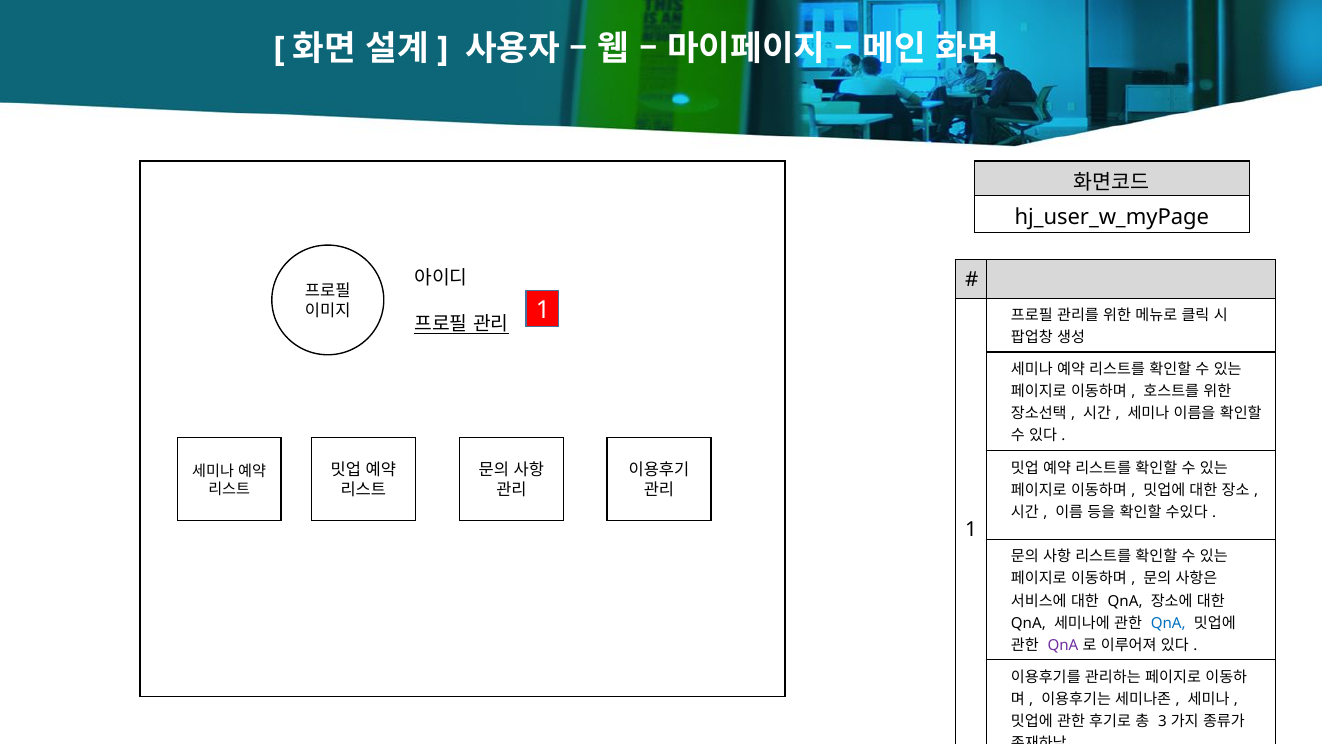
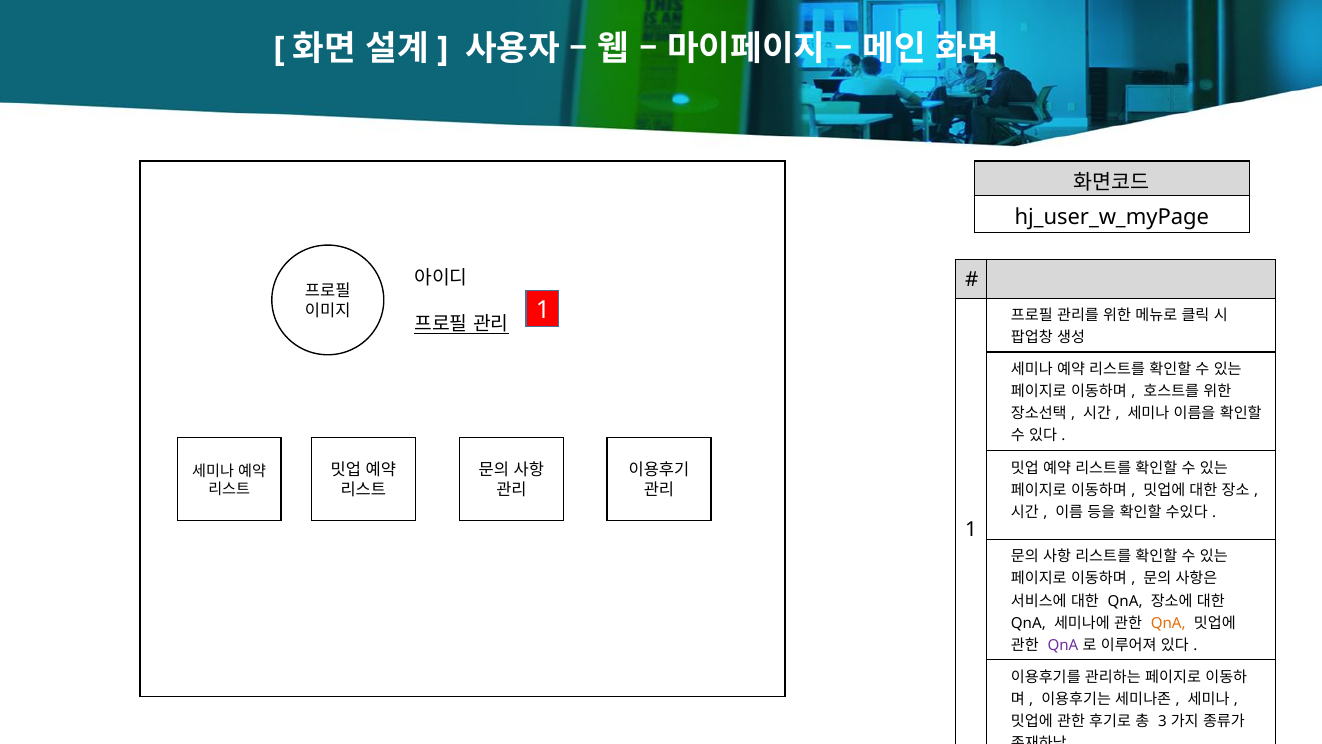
QnA colour: blue -> orange (1168, 623)
